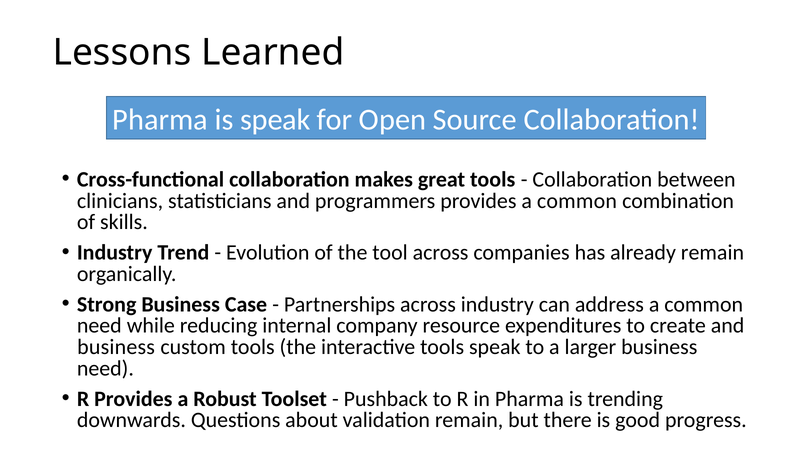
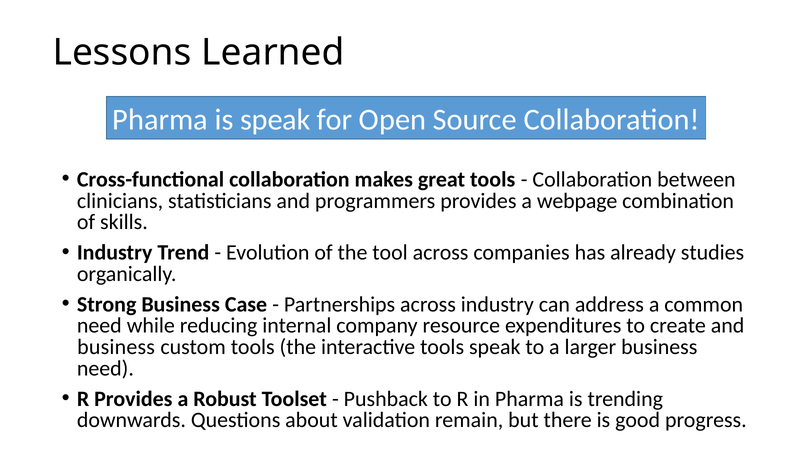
provides a common: common -> webpage (577, 201)
already remain: remain -> studies (712, 252)
